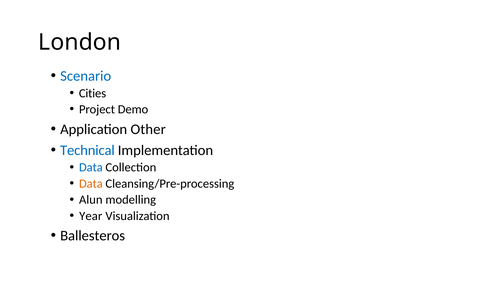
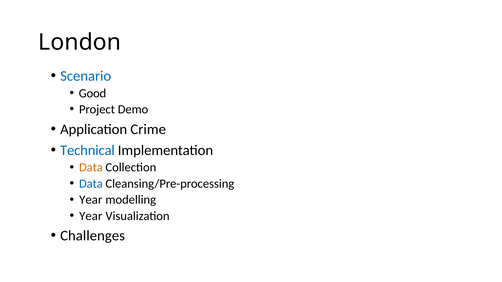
Cities: Cities -> Good (93, 93)
Other: Other -> Crime (148, 129)
Data colour: blue -> orange (91, 168)
Data colour: orange -> blue (91, 184)
Alun: Alun -> Year (91, 200)
Ballesteros: Ballesteros -> Challenges (93, 236)
